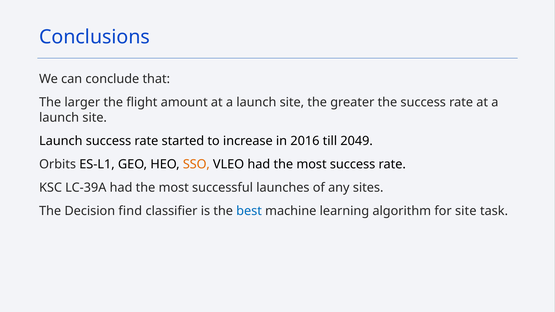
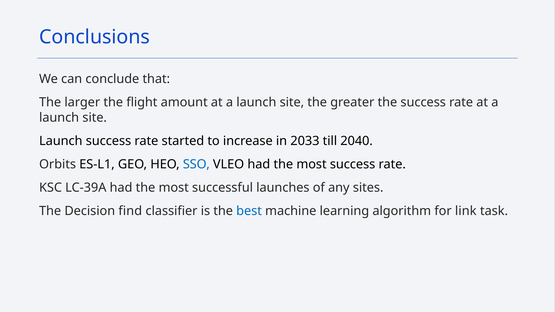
2016: 2016 -> 2033 (305, 141)
2049: 2049 -> 2040 (357, 141)
SSO colour: orange -> blue (196, 164)
for site: site -> link (466, 211)
